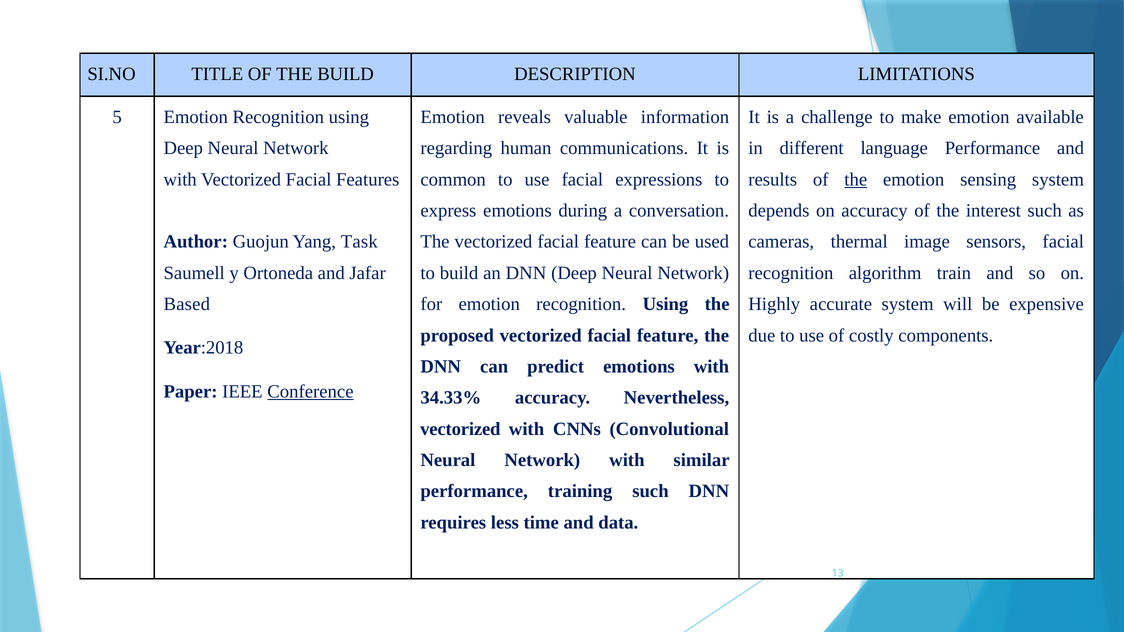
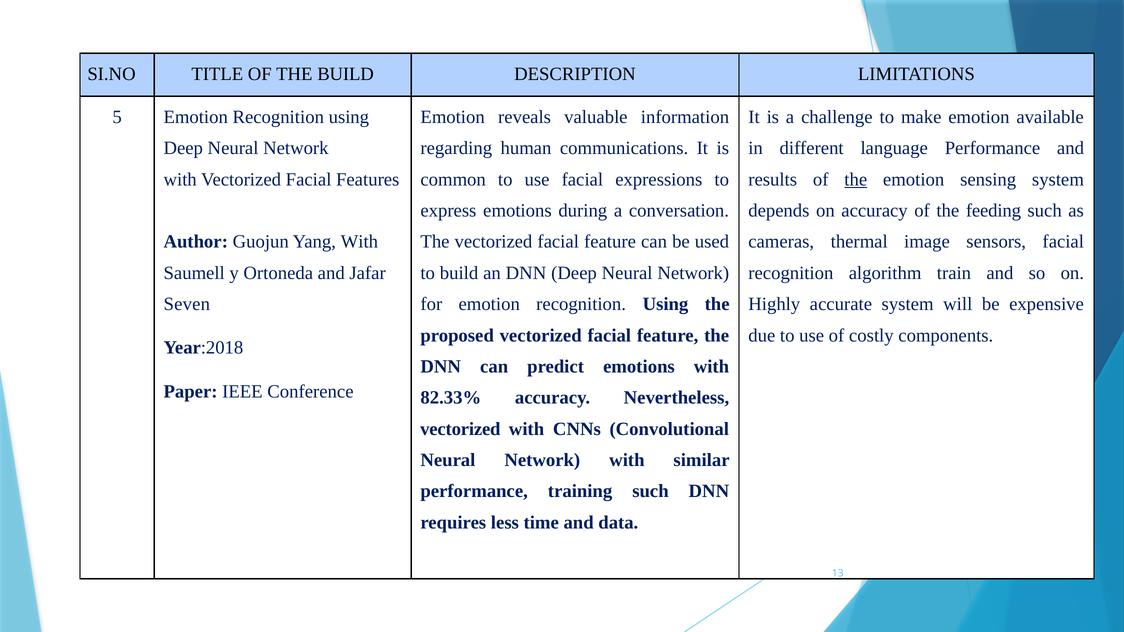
interest: interest -> feeding (993, 211)
Yang Task: Task -> With (359, 242)
Based: Based -> Seven (187, 304)
Conference underline: present -> none (310, 392)
34.33%: 34.33% -> 82.33% (451, 398)
